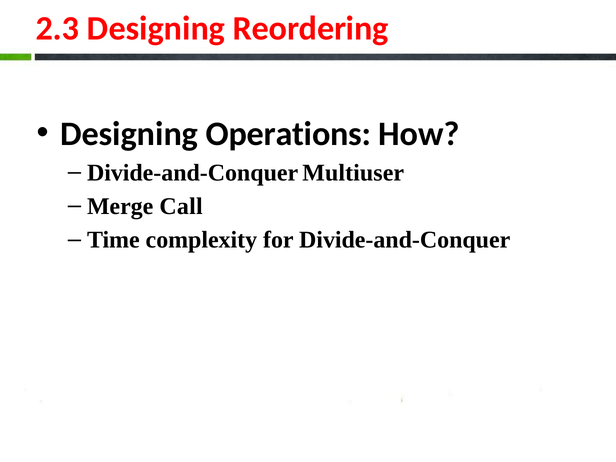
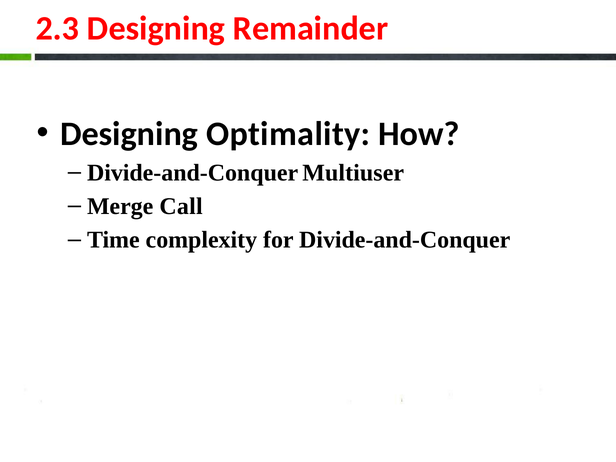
Reordering: Reordering -> Remainder (311, 28)
Operations: Operations -> Optimality (288, 134)
